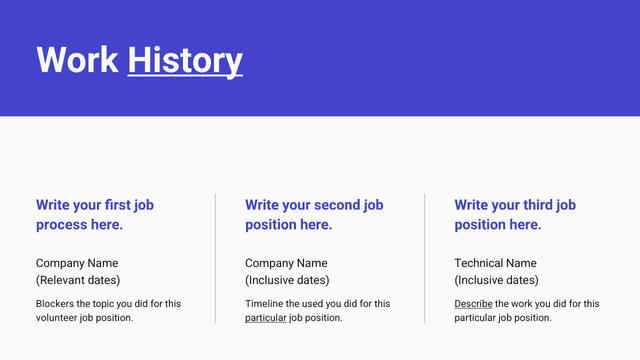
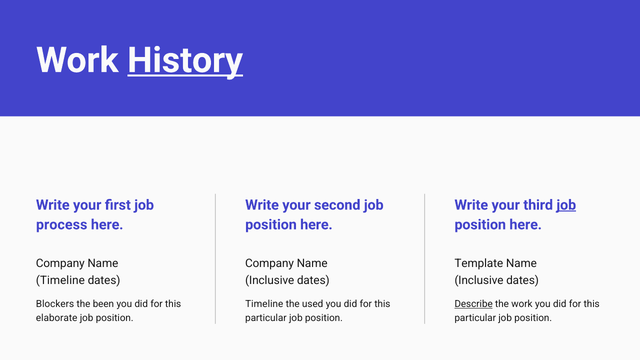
job underline: none -> present (566, 205)
Technical: Technical -> Template (479, 264)
Relevant: Relevant -> Timeline (60, 280)
topic: topic -> been (103, 304)
particular underline: present -> none (266, 318)
volunteer: volunteer -> elaborate (57, 318)
